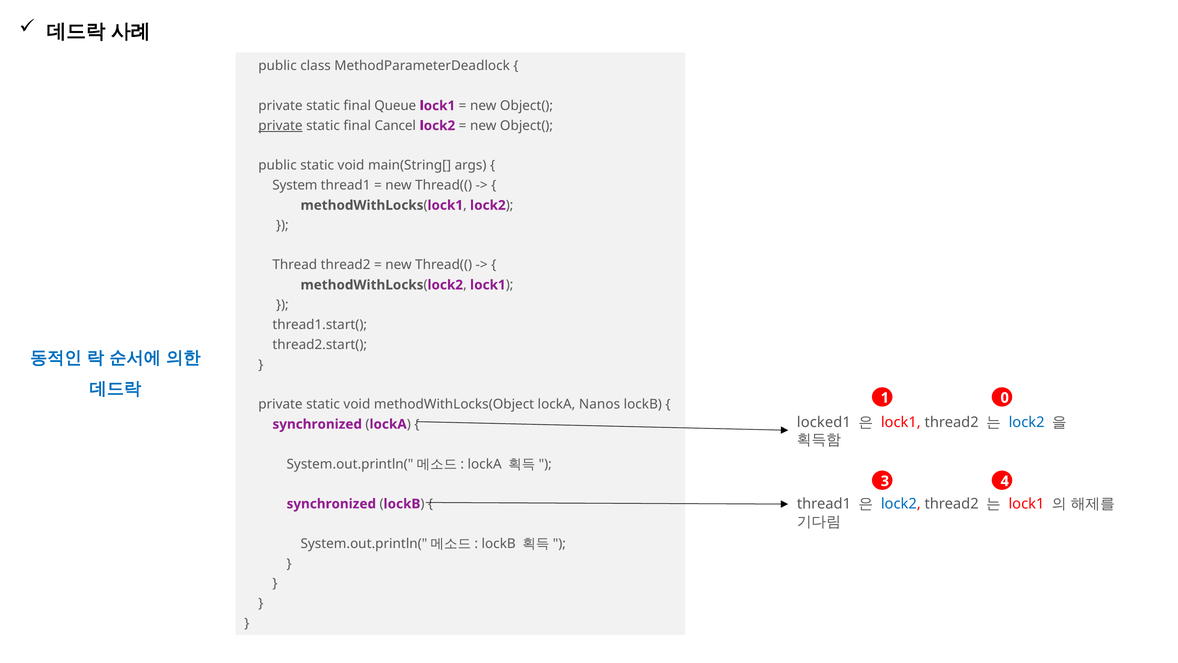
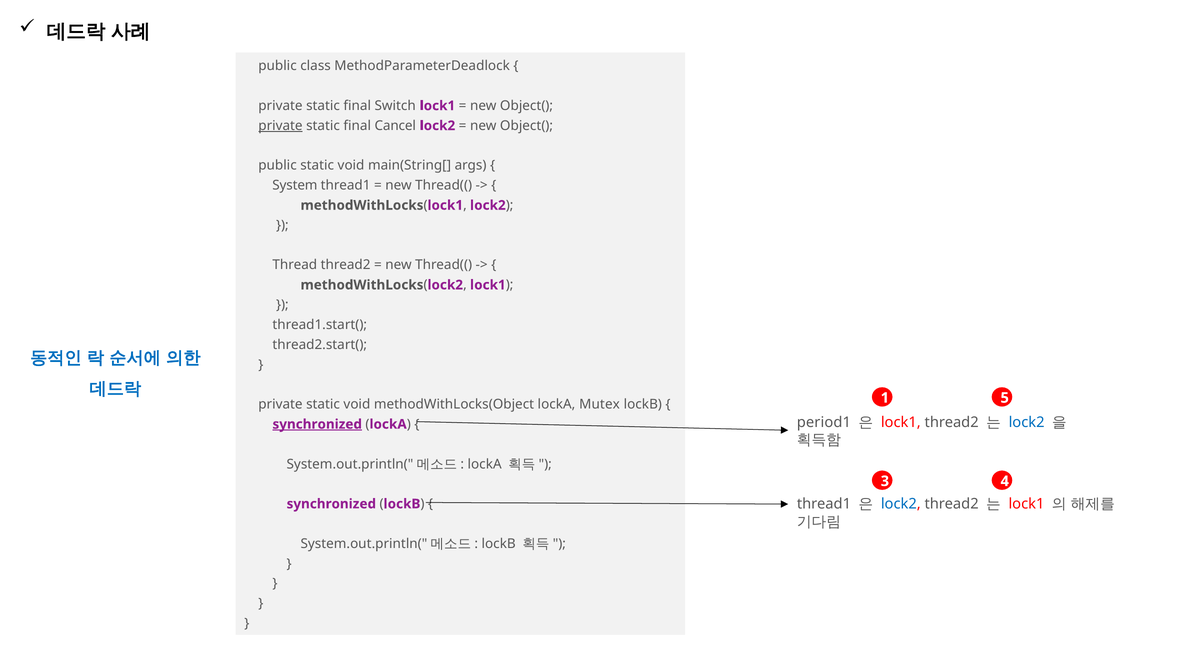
Queue: Queue -> Switch (395, 106)
0: 0 -> 5 (1005, 398)
Nanos: Nanos -> Mutex (600, 404)
locked1: locked1 -> period1 (824, 422)
synchronized underline: none -> present (317, 424)
